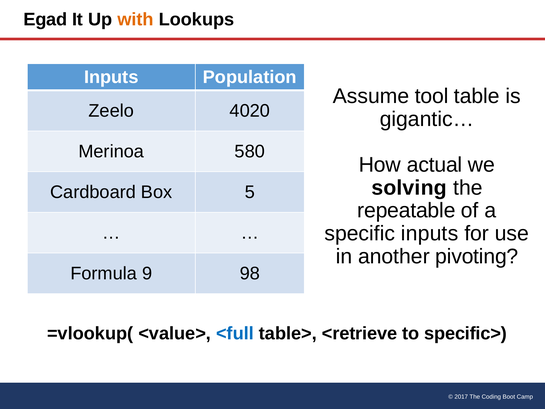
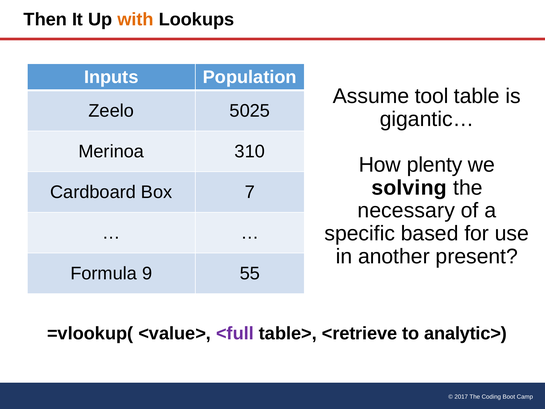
Egad: Egad -> Then (45, 19)
4020: 4020 -> 5025 (250, 111)
580: 580 -> 310 (250, 151)
actual: actual -> plenty (435, 165)
5: 5 -> 7 (250, 192)
repeatable: repeatable -> necessary (406, 211)
specific inputs: inputs -> based (430, 233)
pivoting: pivoting -> present (477, 256)
98: 98 -> 55 (250, 273)
<full colour: blue -> purple (235, 333)
specific>: specific> -> analytic> (466, 333)
